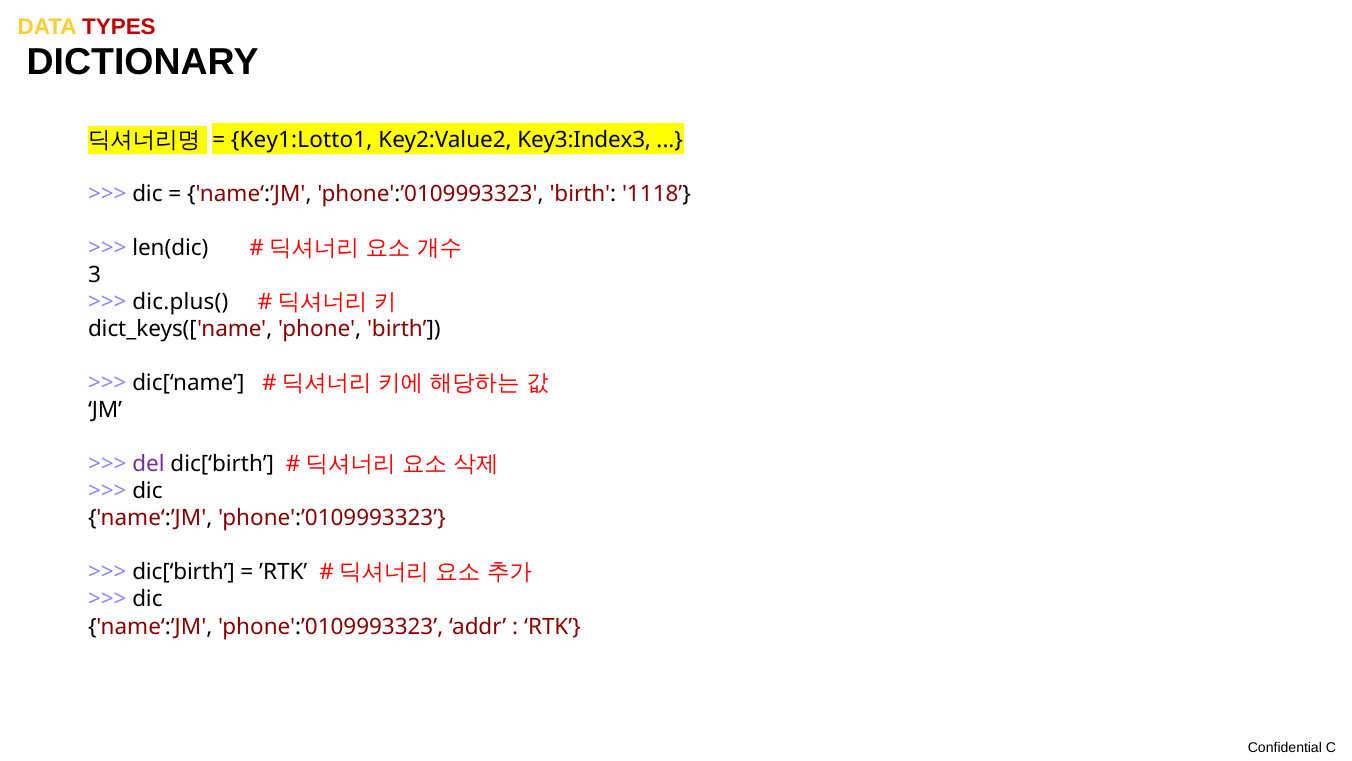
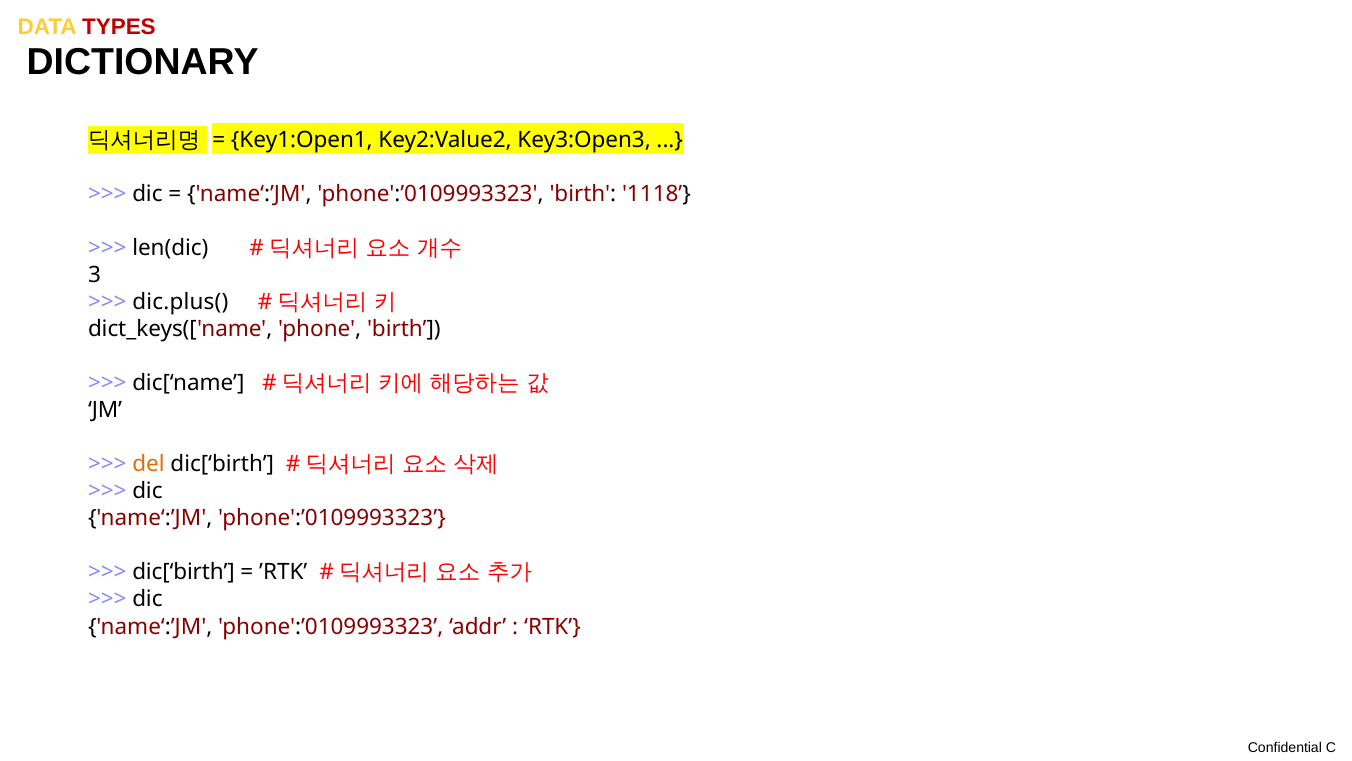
Key1:Lotto1: Key1:Lotto1 -> Key1:Open1 (302, 140)
Key3:Index3: Key3:Index3 -> Key3:Open3 (584, 140)
del colour: purple -> orange (148, 464)
